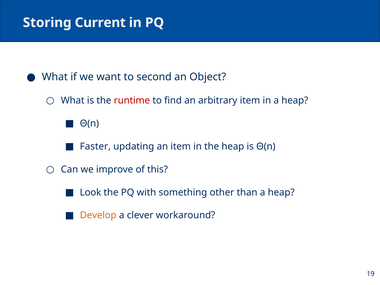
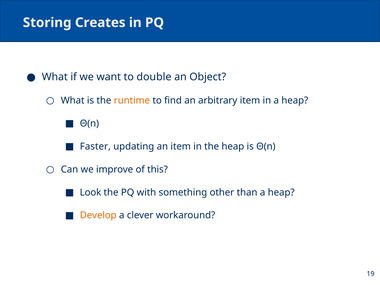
Current: Current -> Creates (100, 23)
second: second -> double (154, 77)
runtime colour: red -> orange (132, 100)
